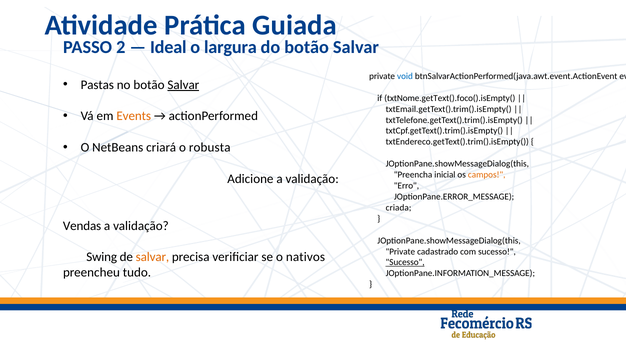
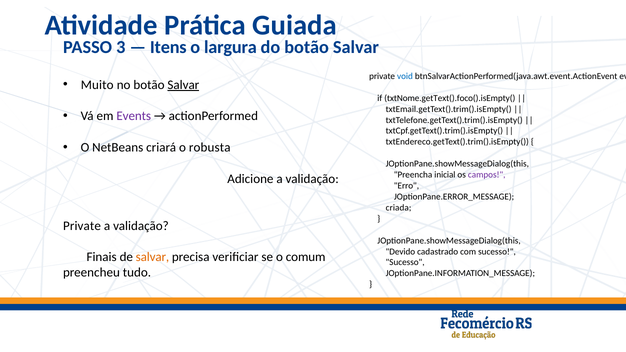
2: 2 -> 3 (121, 47)
Ideal: Ideal -> Itens (168, 47)
Pastas: Pastas -> Muito (97, 85)
Events colour: orange -> purple (134, 116)
campos colour: orange -> purple (487, 175)
Vendas: Vendas -> Private (82, 226)
Private: Private -> Devido (400, 252)
Swing: Swing -> Finais (102, 257)
nativos: nativos -> comum (306, 257)
Sucesso underline: present -> none (405, 263)
